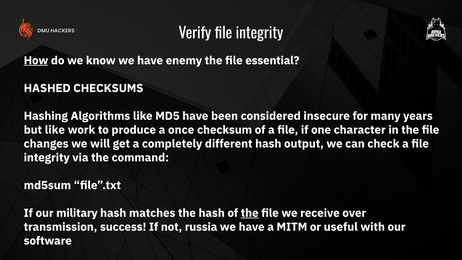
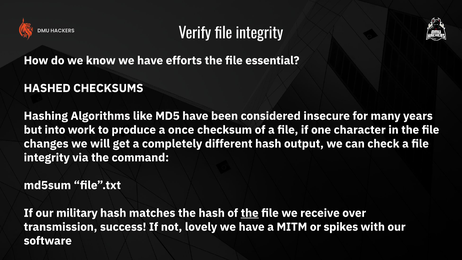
How underline: present -> none (36, 60)
enemy: enemy -> efforts (184, 60)
but like: like -> into (55, 130)
russia: russia -> lovely (201, 227)
useful: useful -> spikes (341, 227)
